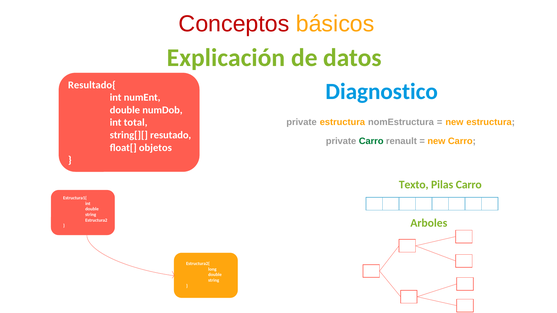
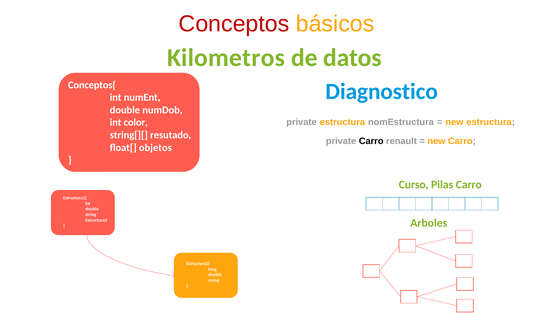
Explicación: Explicación -> Kilometros (226, 58)
Resultado{: Resultado{ -> Conceptos{ (92, 85)
total: total -> color (136, 123)
Carro colour: green -> black (371, 141)
Texto: Texto -> Curso (414, 185)
